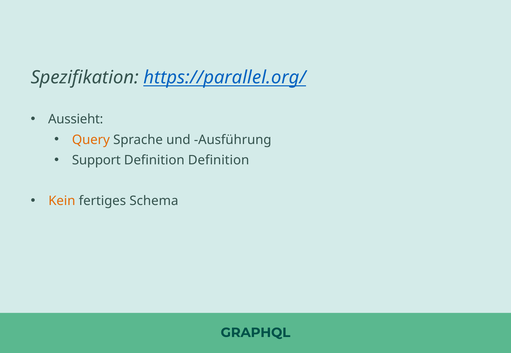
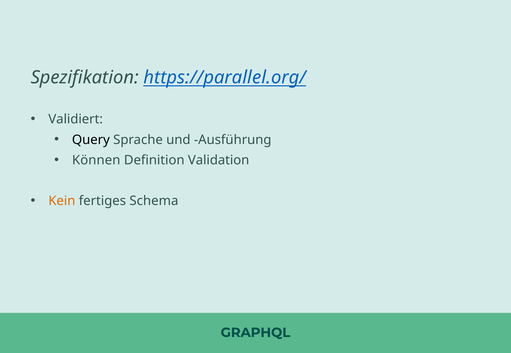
Aussieht: Aussieht -> Validiert (76, 120)
Query colour: orange -> black (91, 140)
Support: Support -> Können (96, 160)
Definition Definition: Definition -> Validation (219, 160)
